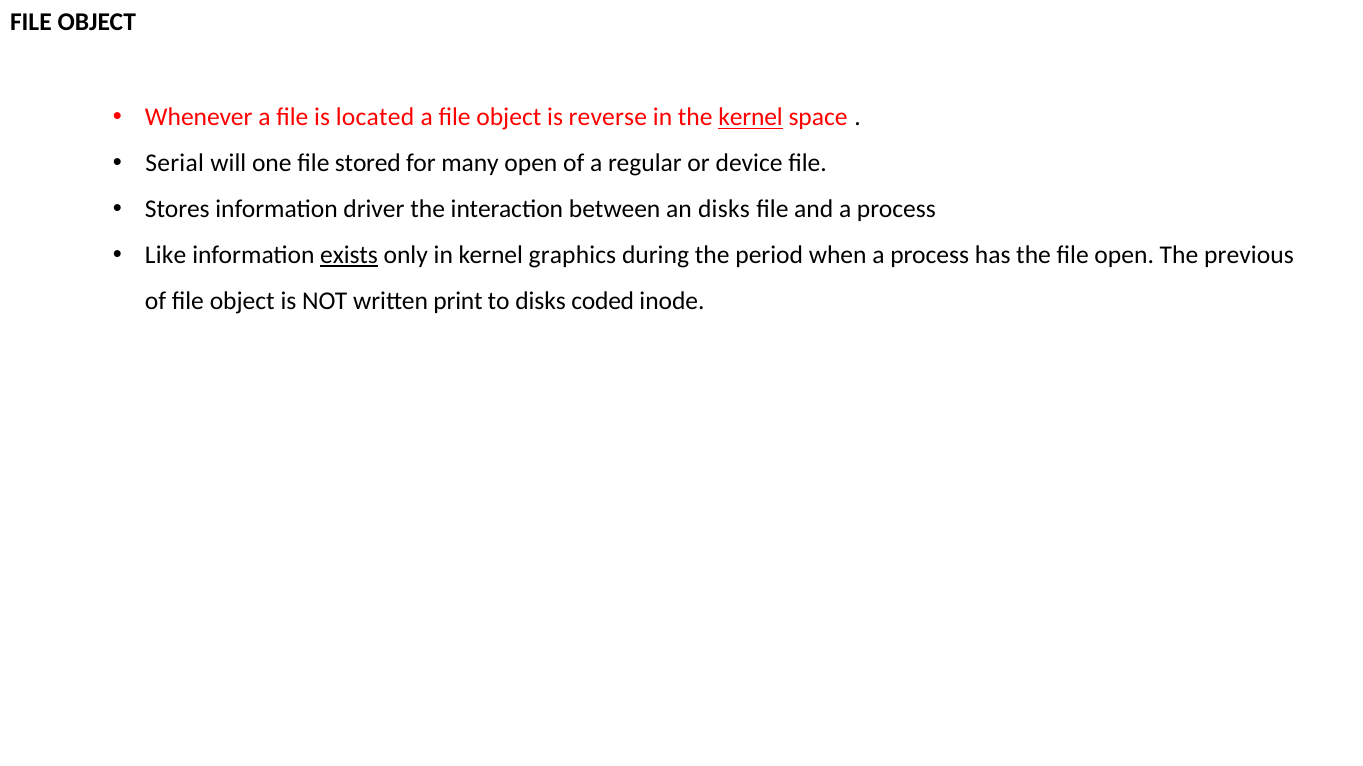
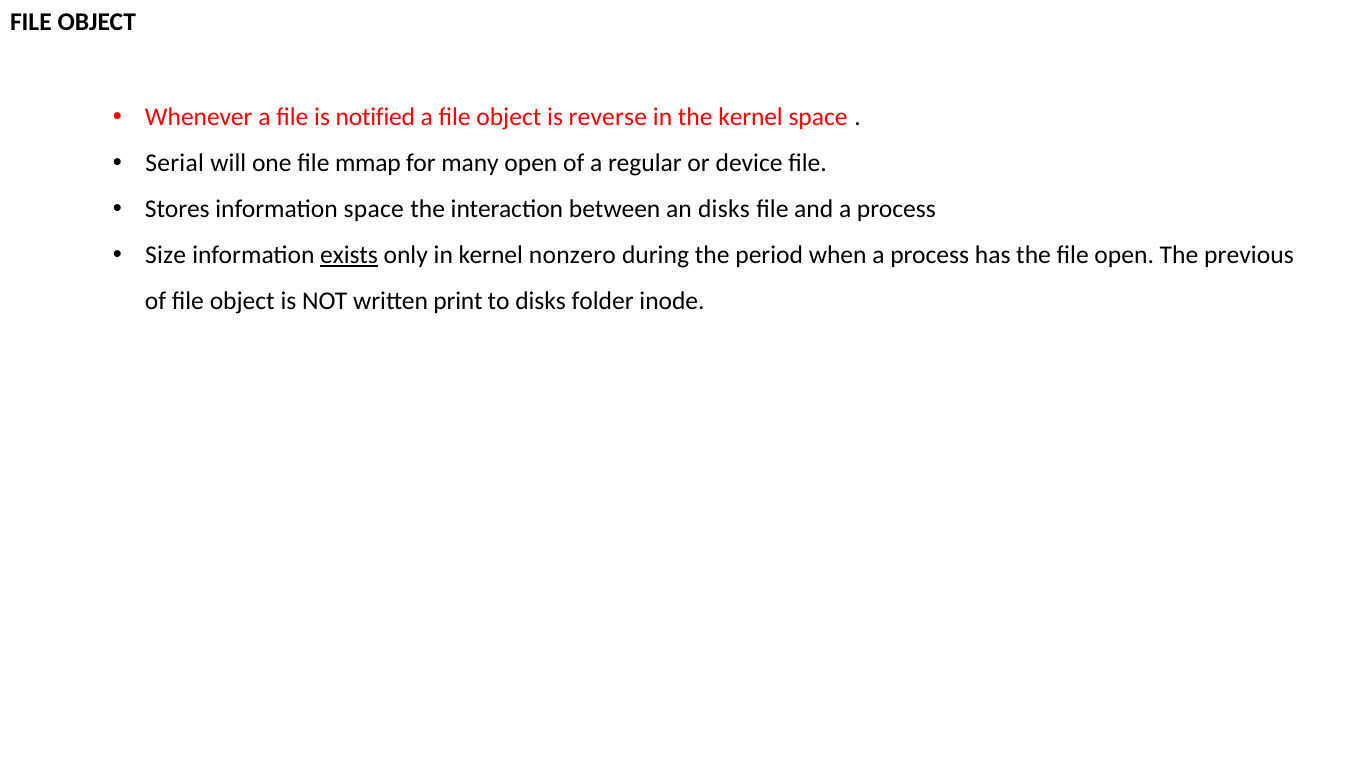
located: located -> notified (375, 117)
kernel underline: present -> none (751, 117)
stored: stored -> mmap (368, 163)
information driver: driver -> space (374, 209)
Like: Like -> Size (166, 255)
graphics: graphics -> nonzero (572, 255)
coded: coded -> folder (603, 301)
